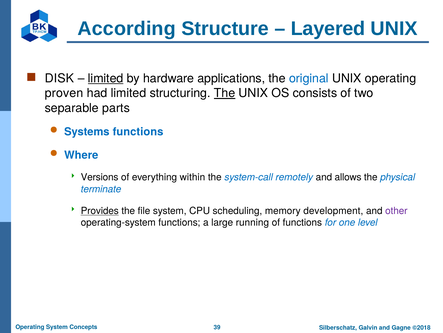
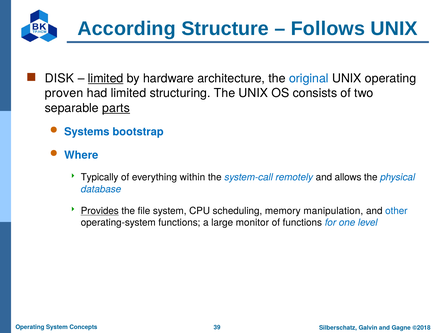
Layered: Layered -> Follows (328, 29)
applications: applications -> architecture (231, 78)
The underline: present -> none (225, 93)
parts underline: none -> present (116, 108)
Systems functions: functions -> bootstrap (138, 132)
Versions: Versions -> Typically (100, 177)
terminate: terminate -> database (101, 189)
development: development -> manipulation (333, 210)
other colour: purple -> blue (396, 210)
running: running -> monitor (252, 222)
